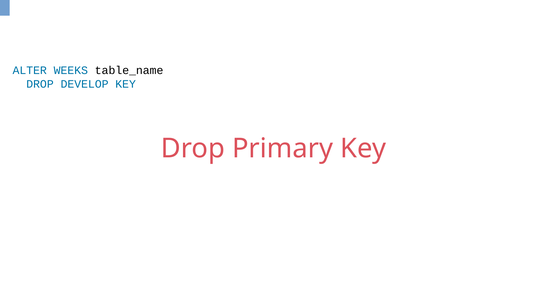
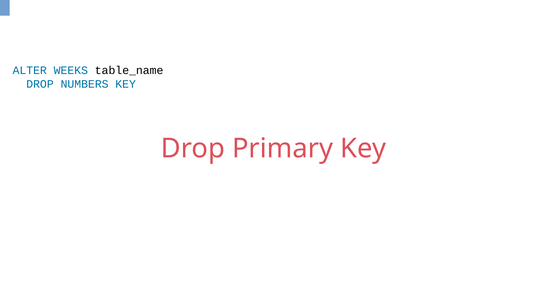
DEVELOP: DEVELOP -> NUMBERS (85, 84)
